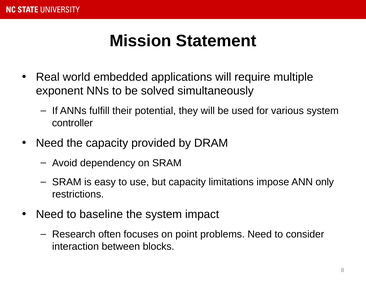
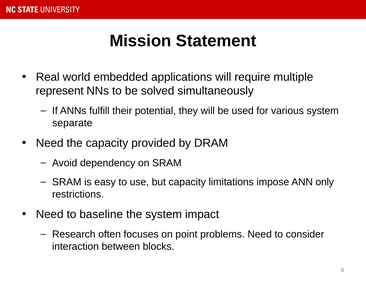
exponent: exponent -> represent (60, 91)
controller: controller -> separate (72, 123)
